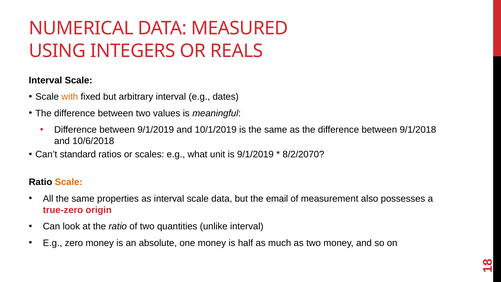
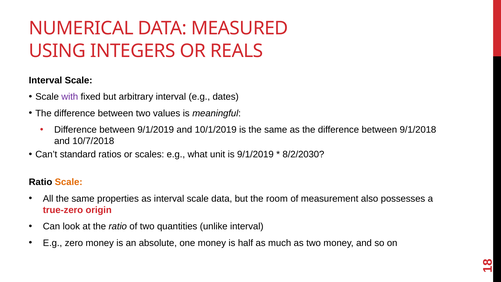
with colour: orange -> purple (70, 97)
10/6/2018: 10/6/2018 -> 10/7/2018 (93, 141)
8/2/2070: 8/2/2070 -> 8/2/2030 (303, 154)
email: email -> room (277, 199)
